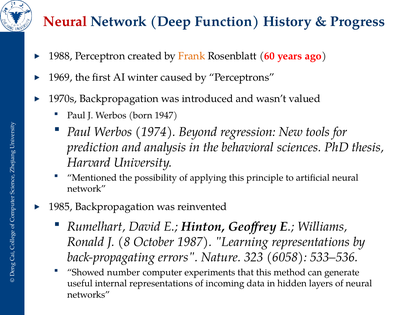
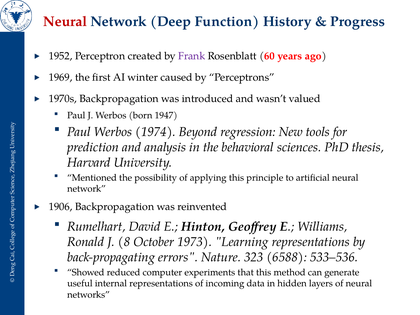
1988: 1988 -> 1952 (61, 56)
Frank colour: orange -> purple (192, 56)
1985: 1985 -> 1906 (61, 207)
1987: 1987 -> 1973 (195, 242)
6058: 6058 -> 6588 (287, 257)
number: number -> reduced (124, 272)
